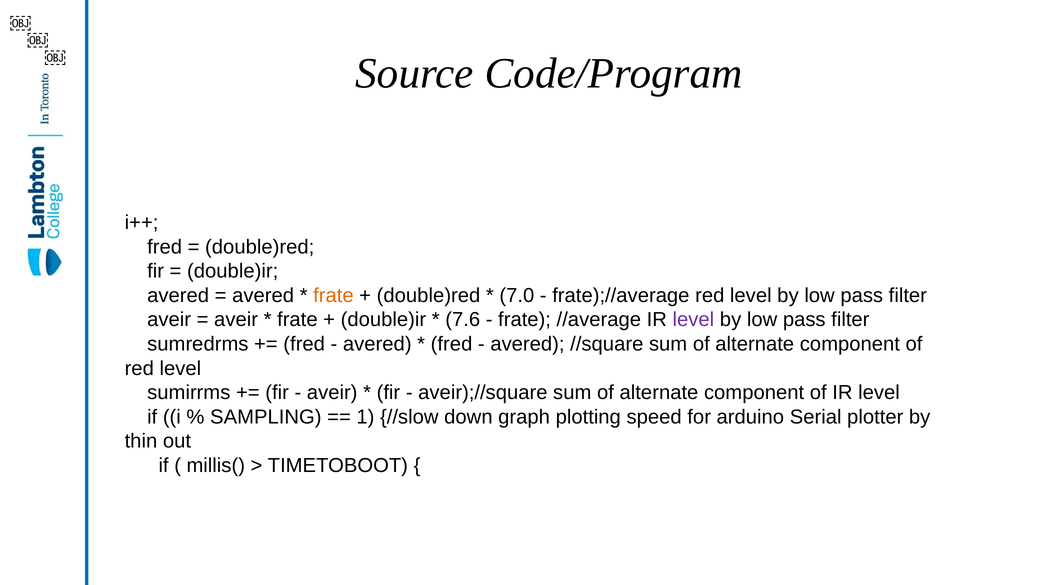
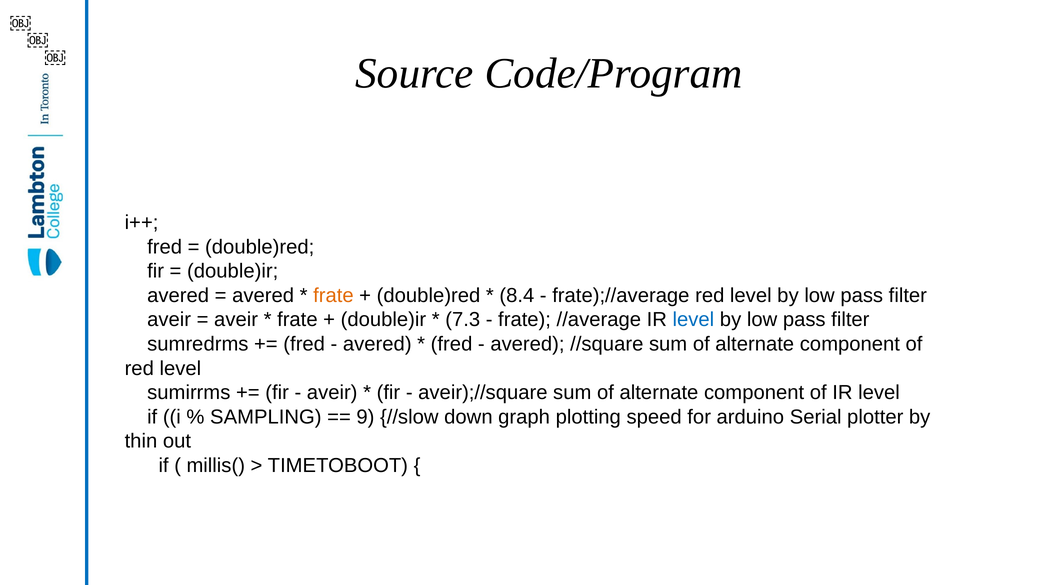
7.0: 7.0 -> 8.4 (517, 296)
7.6: 7.6 -> 7.3 (463, 320)
level colour: purple -> blue (693, 320)
1: 1 -> 9 (365, 417)
